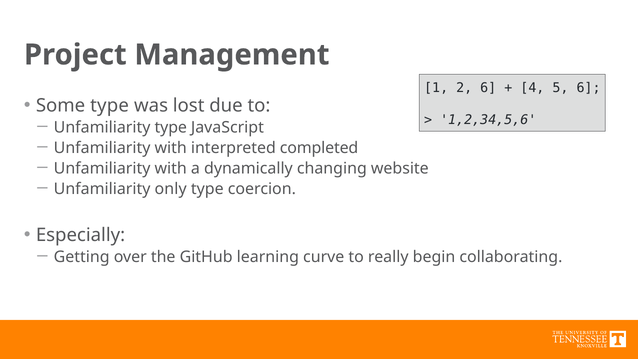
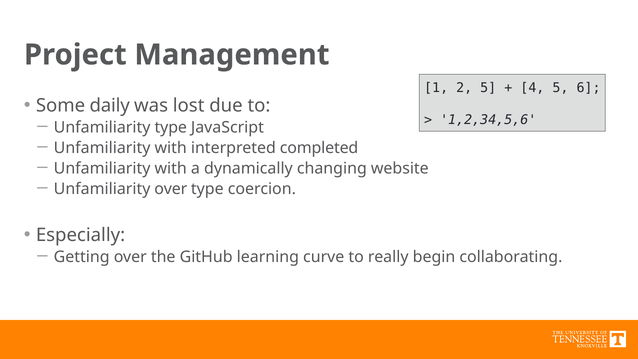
2 6: 6 -> 5 (488, 88)
Some type: type -> daily (110, 105)
Unfamiliarity only: only -> over (171, 189)
